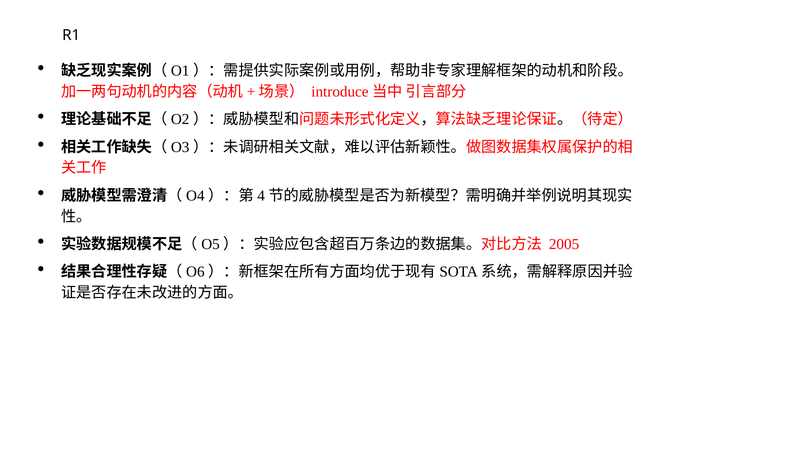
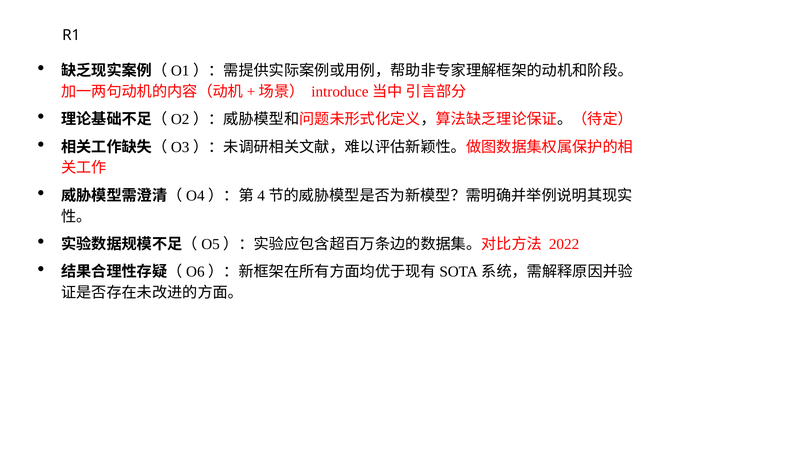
2005: 2005 -> 2022 (564, 244)
